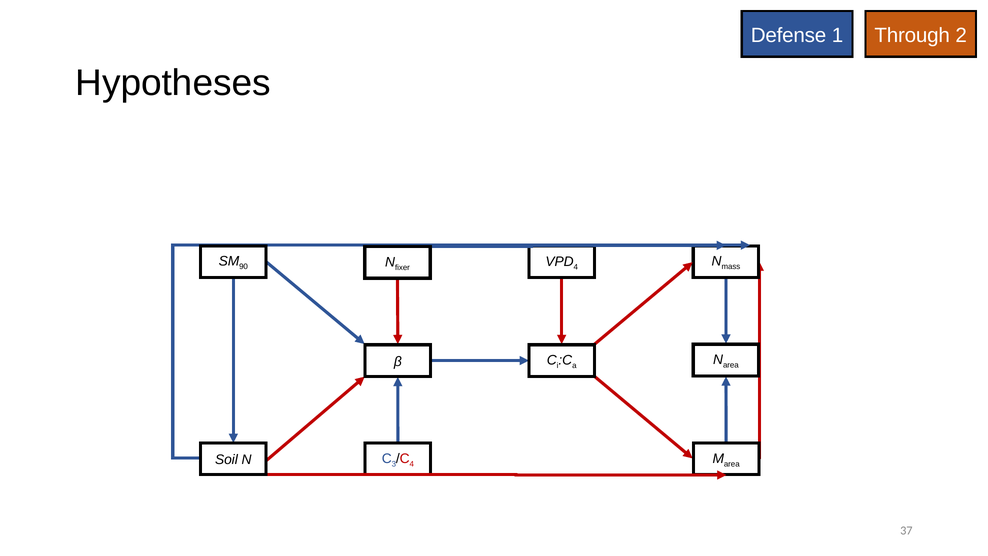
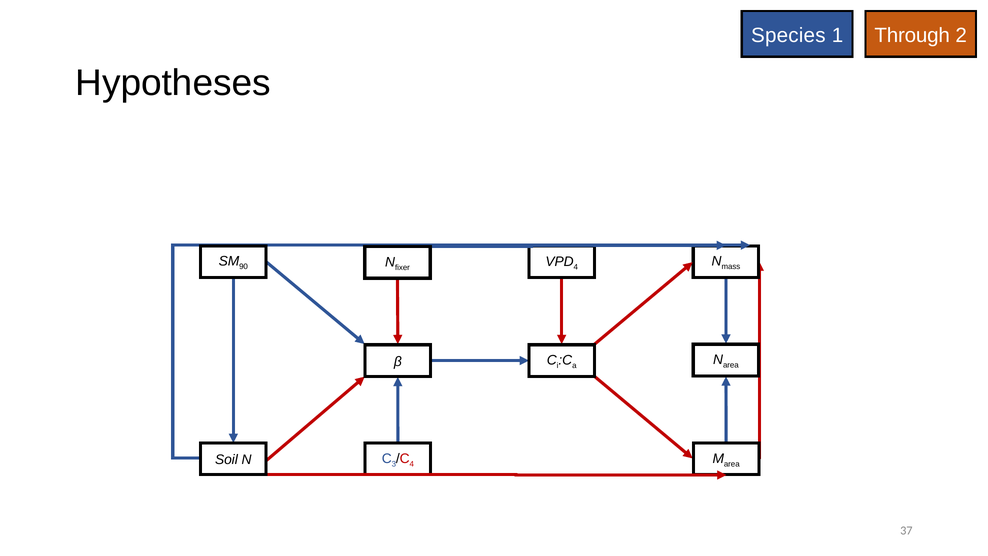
Defense: Defense -> Species (788, 35)
